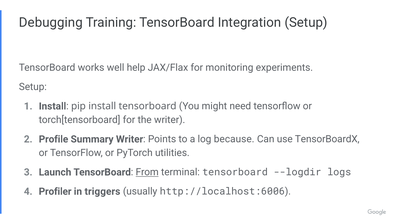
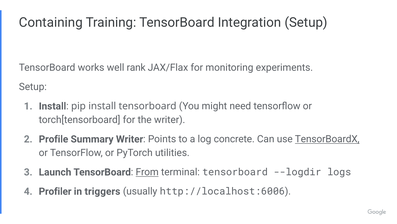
Debugging: Debugging -> Containing (51, 23)
help: help -> rank (136, 67)
because: because -> concrete (234, 139)
TensorBoardX underline: none -> present (327, 139)
